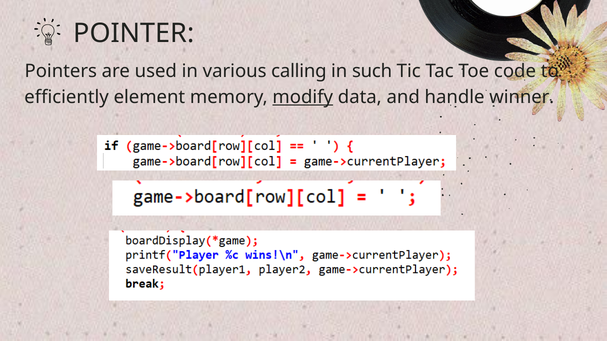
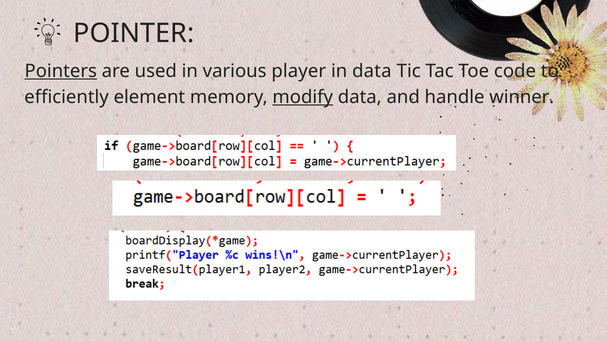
Pointers underline: none -> present (61, 71)
calling: calling -> player (299, 71)
in such: such -> data (372, 71)
